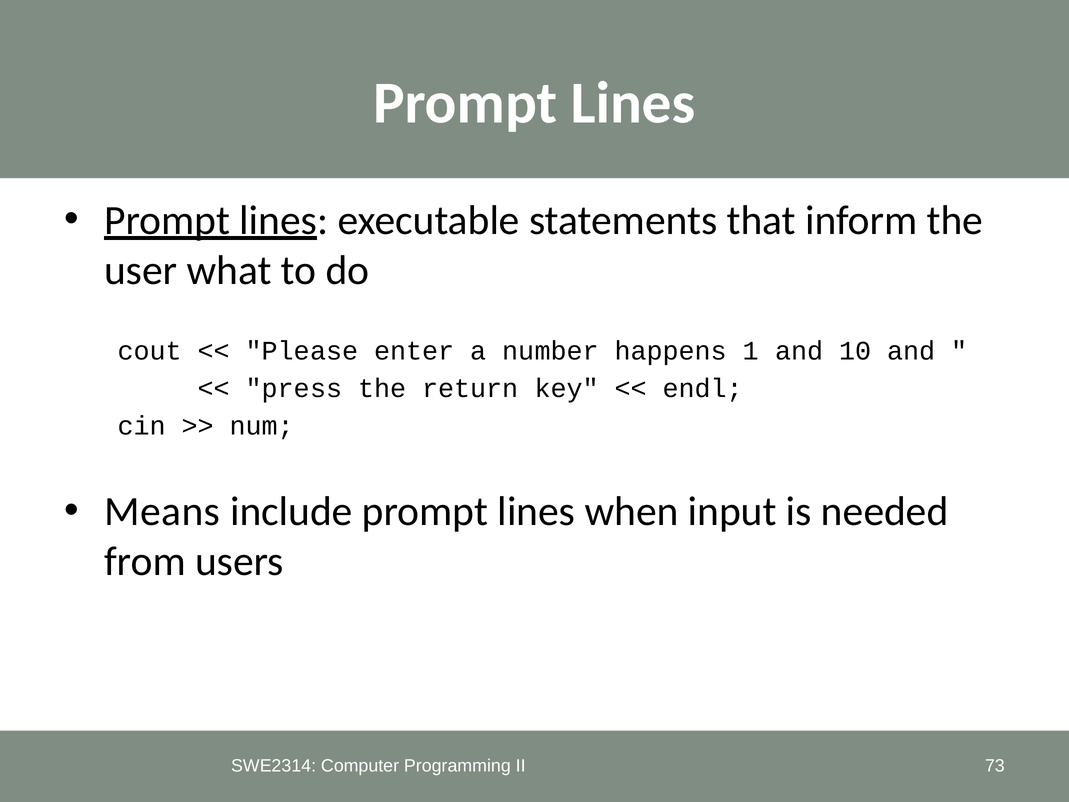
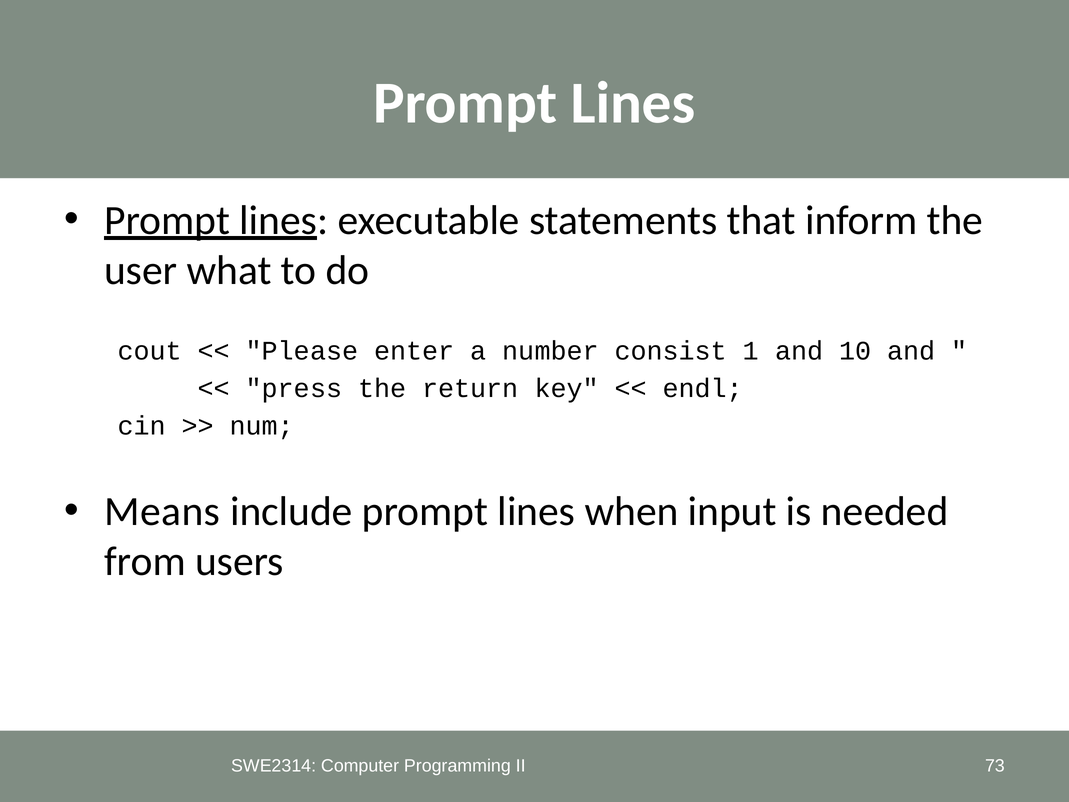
happens: happens -> consist (671, 351)
